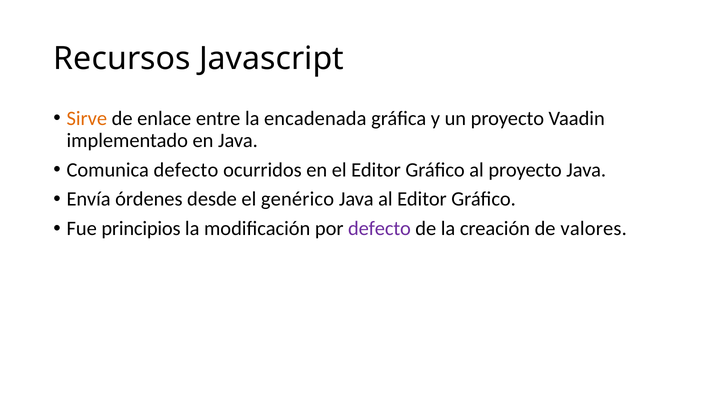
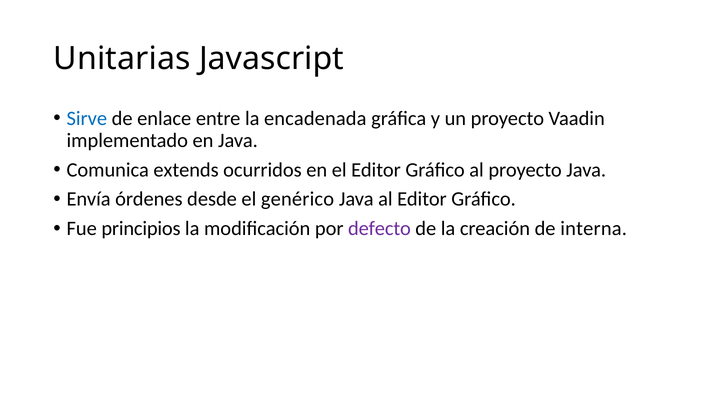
Recursos: Recursos -> Unitarias (122, 59)
Sirve colour: orange -> blue (87, 119)
Comunica defecto: defecto -> extends (186, 170)
valores: valores -> interna (594, 229)
